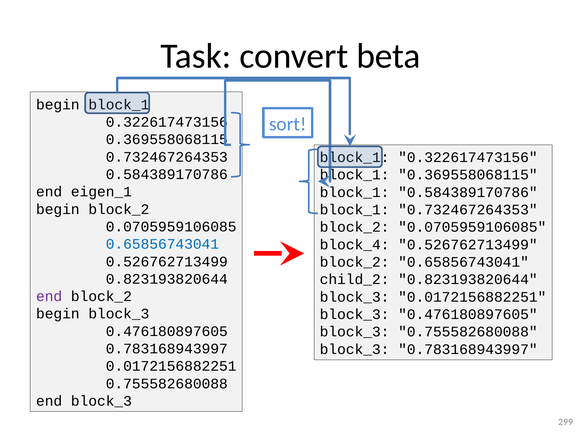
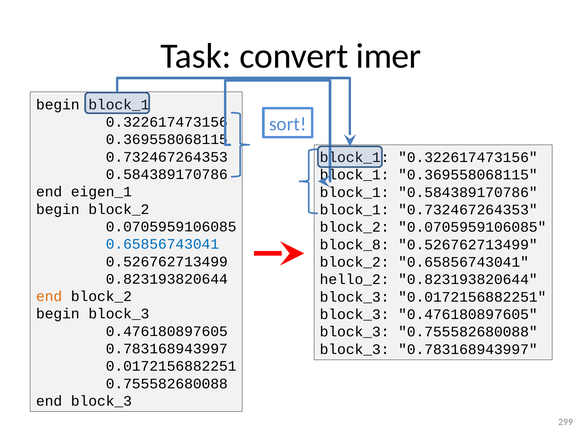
beta: beta -> imer (389, 56)
block_4: block_4 -> block_8 (355, 244)
child_2: child_2 -> hello_2 (355, 279)
end colour: purple -> orange (49, 296)
